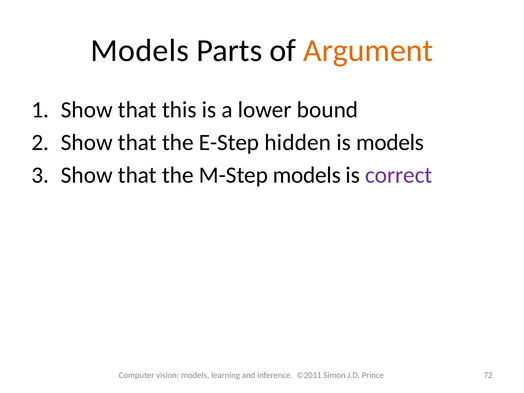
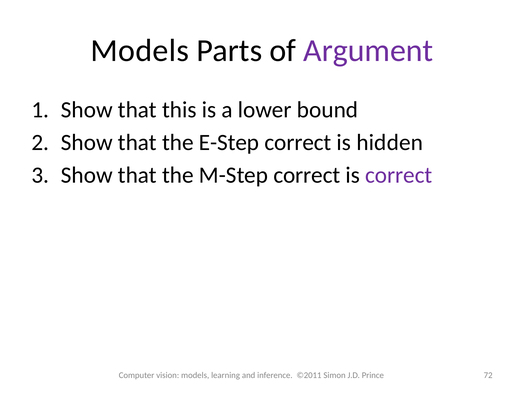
Argument colour: orange -> purple (368, 51)
E-Step hidden: hidden -> correct (298, 143)
is models: models -> hidden (390, 143)
M-Step models: models -> correct (307, 175)
